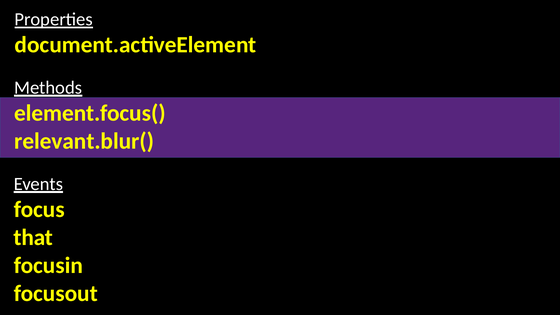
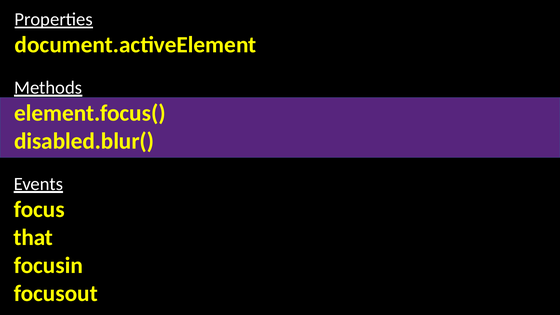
relevant.blur(: relevant.blur( -> disabled.blur( (84, 141)
